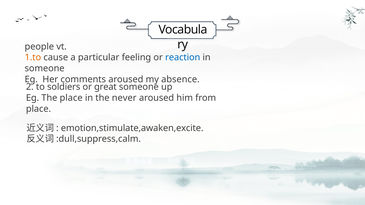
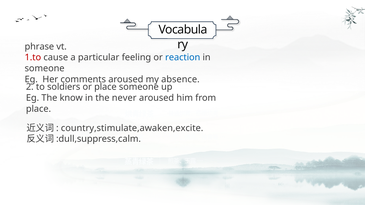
people: people -> phrase (39, 47)
1.to colour: orange -> red (33, 58)
or great: great -> place (105, 87)
The place: place -> know (71, 98)
emotion,stimulate,awaken,excite: emotion,stimulate,awaken,excite -> country,stimulate,awaken,excite (132, 128)
